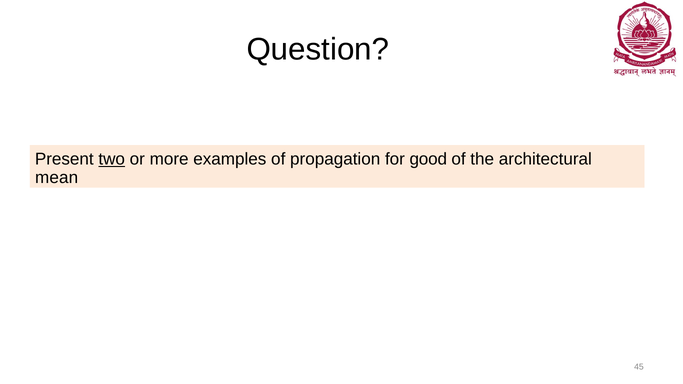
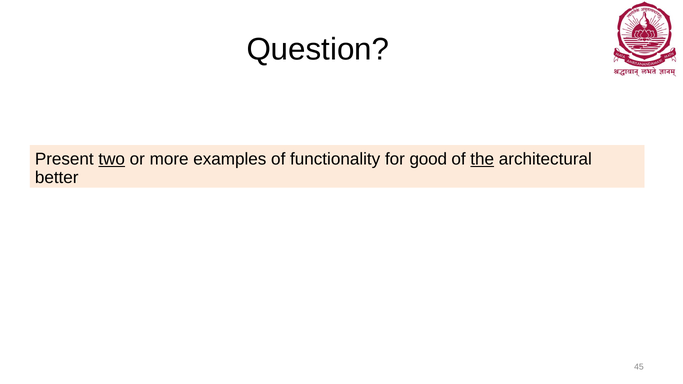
propagation: propagation -> functionality (335, 159)
the underline: none -> present (482, 159)
mean: mean -> better (57, 178)
